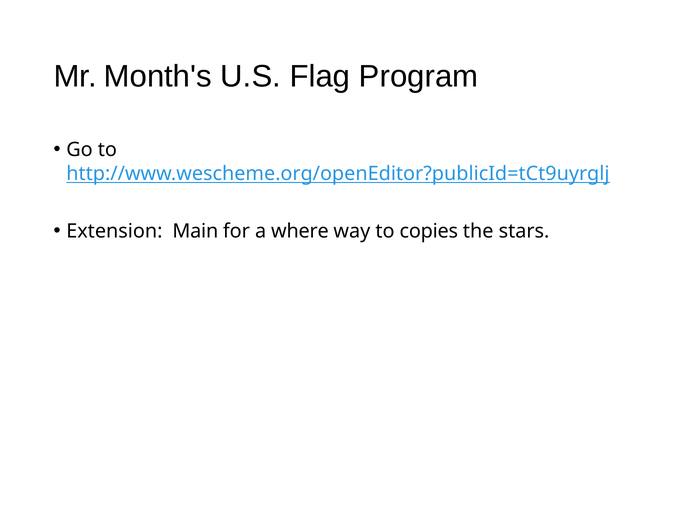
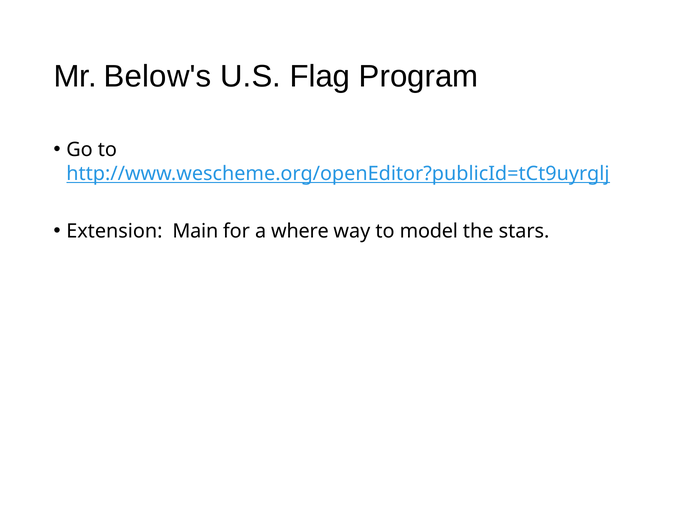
Month's: Month's -> Below's (158, 76)
copies: copies -> model (429, 231)
